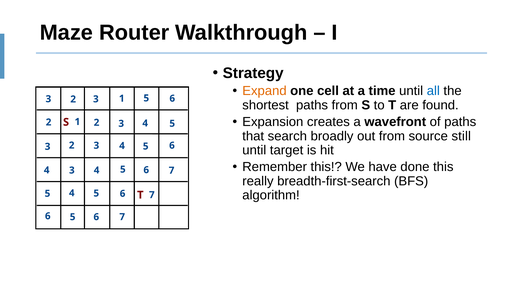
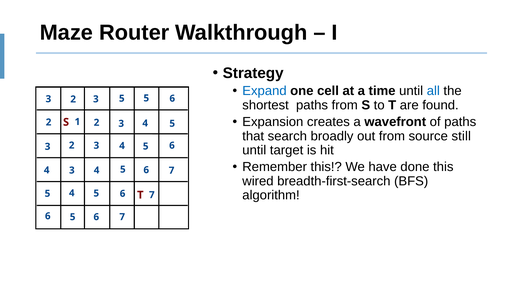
Expand colour: orange -> blue (264, 91)
3 1: 1 -> 5 (122, 99)
really: really -> wired (258, 181)
